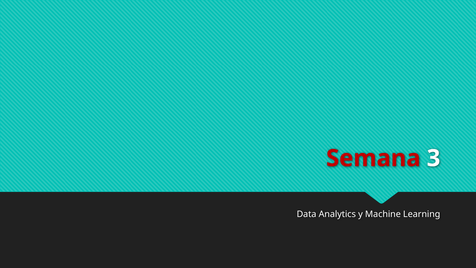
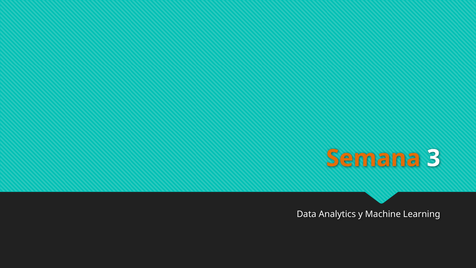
Semana colour: red -> orange (373, 158)
